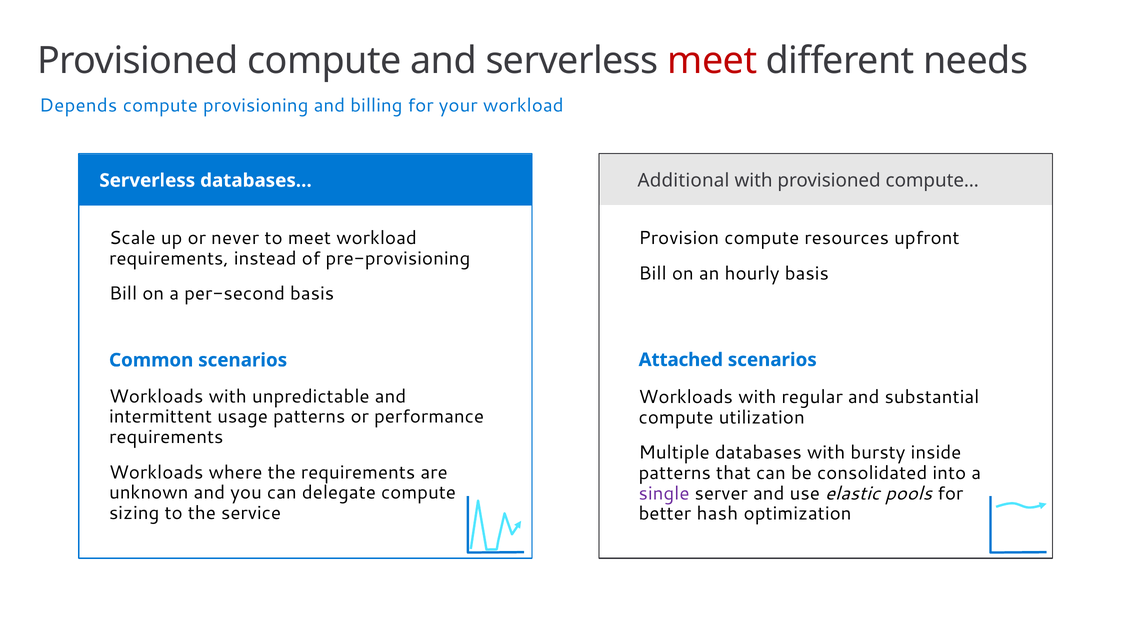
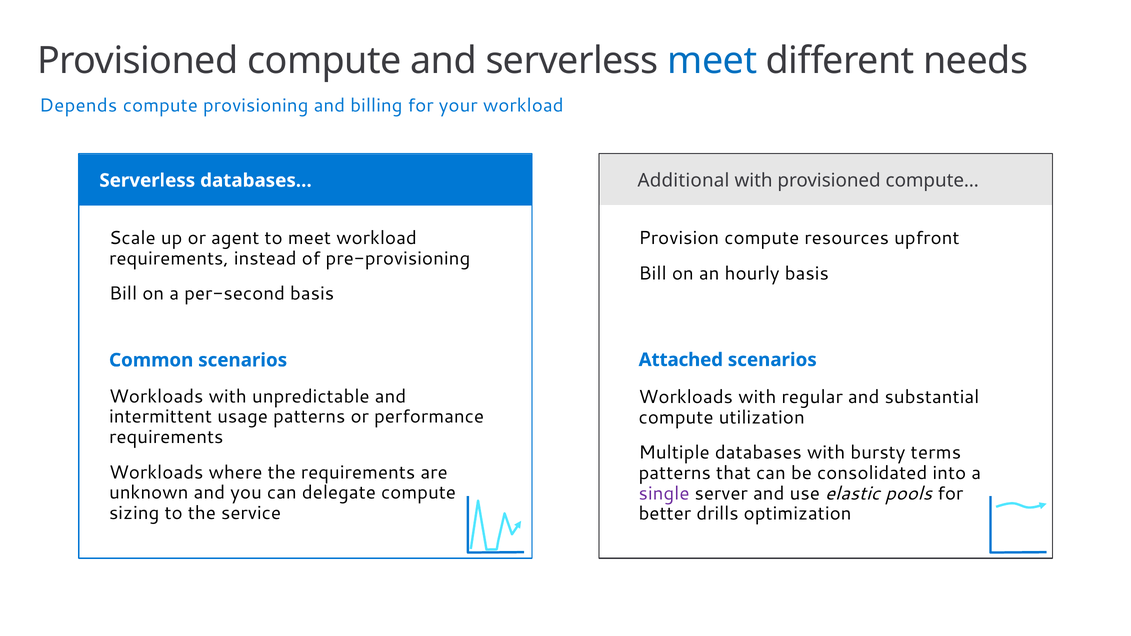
meet colour: red -> blue (712, 61)
never: never -> agent (235, 238)
inside: inside -> terms (936, 453)
hash: hash -> drills (717, 514)
